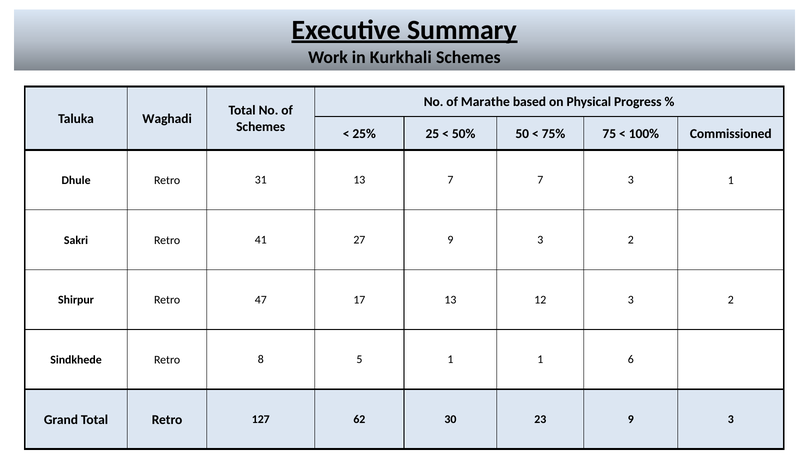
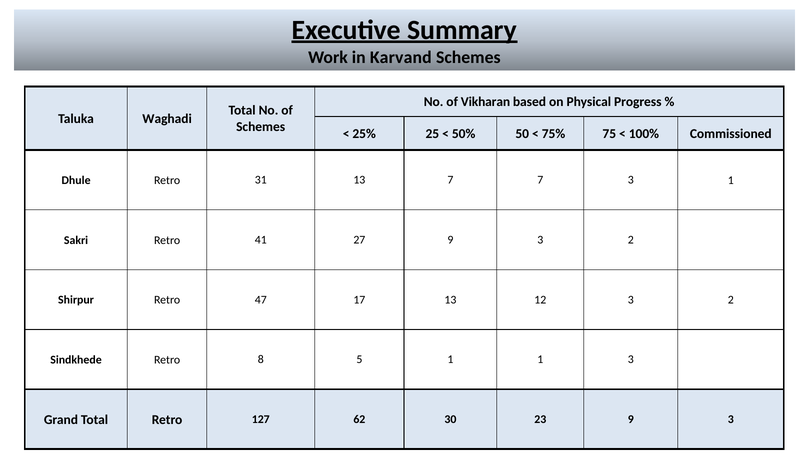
Kurkhali: Kurkhali -> Karvand (401, 58)
Marathe: Marathe -> Vikharan (485, 102)
1 6: 6 -> 3 (631, 360)
